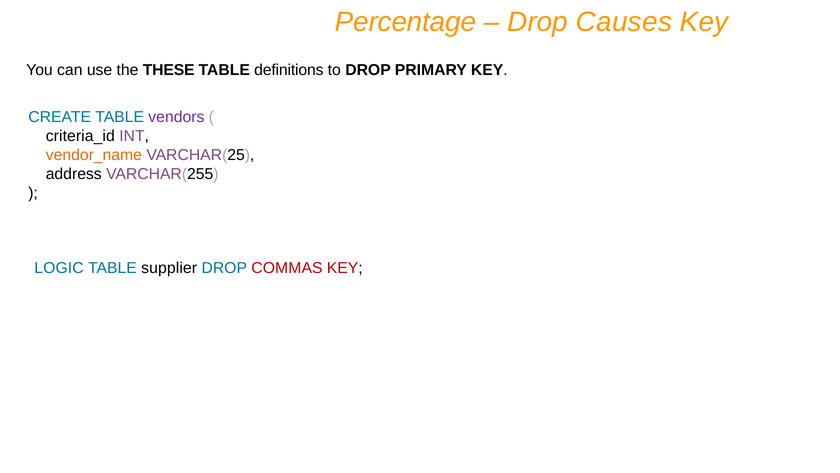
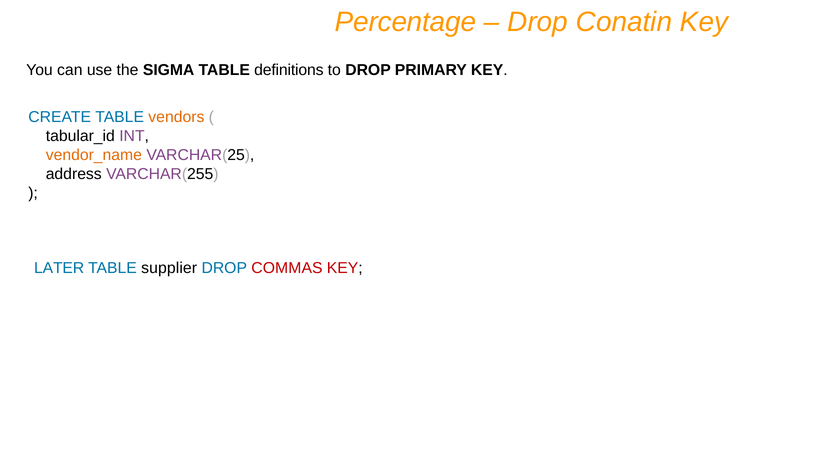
Causes: Causes -> Conatin (624, 22)
THESE: THESE -> SIGMA (169, 70)
vendors colour: purple -> orange (176, 117)
criteria_id: criteria_id -> tabular_id (80, 136)
LOGIC: LOGIC -> LATER (59, 268)
